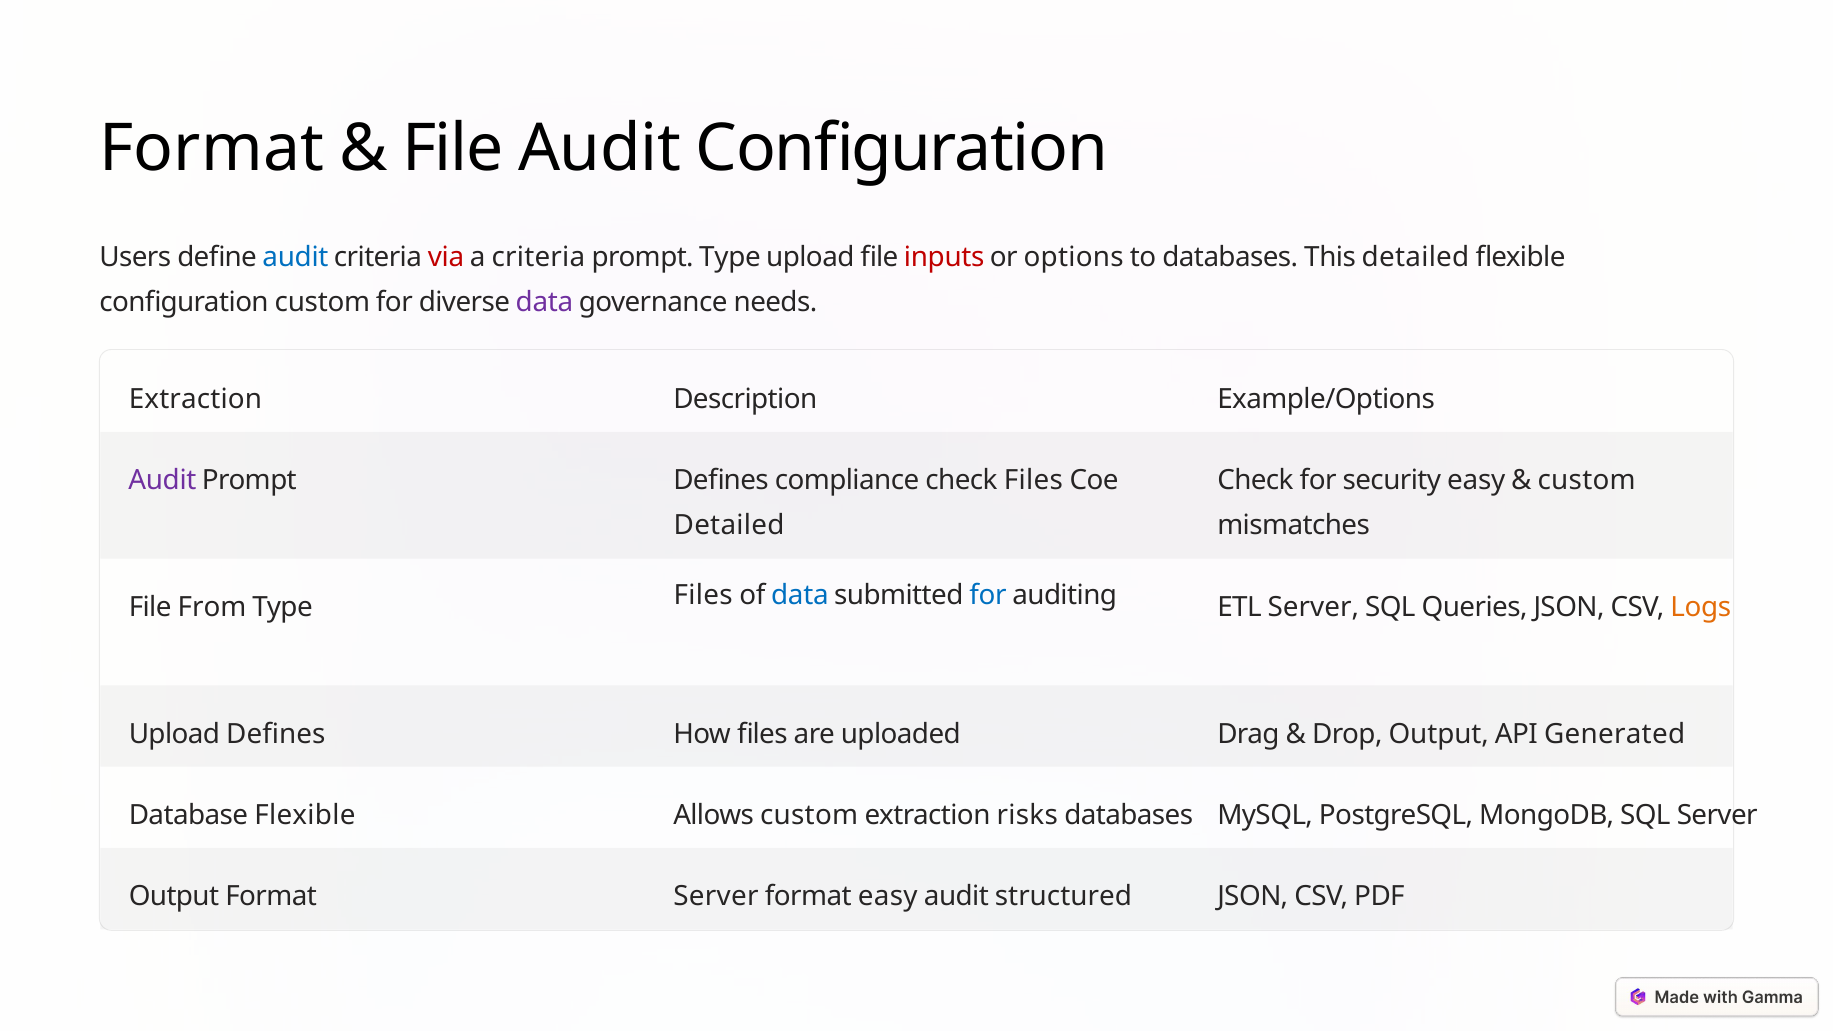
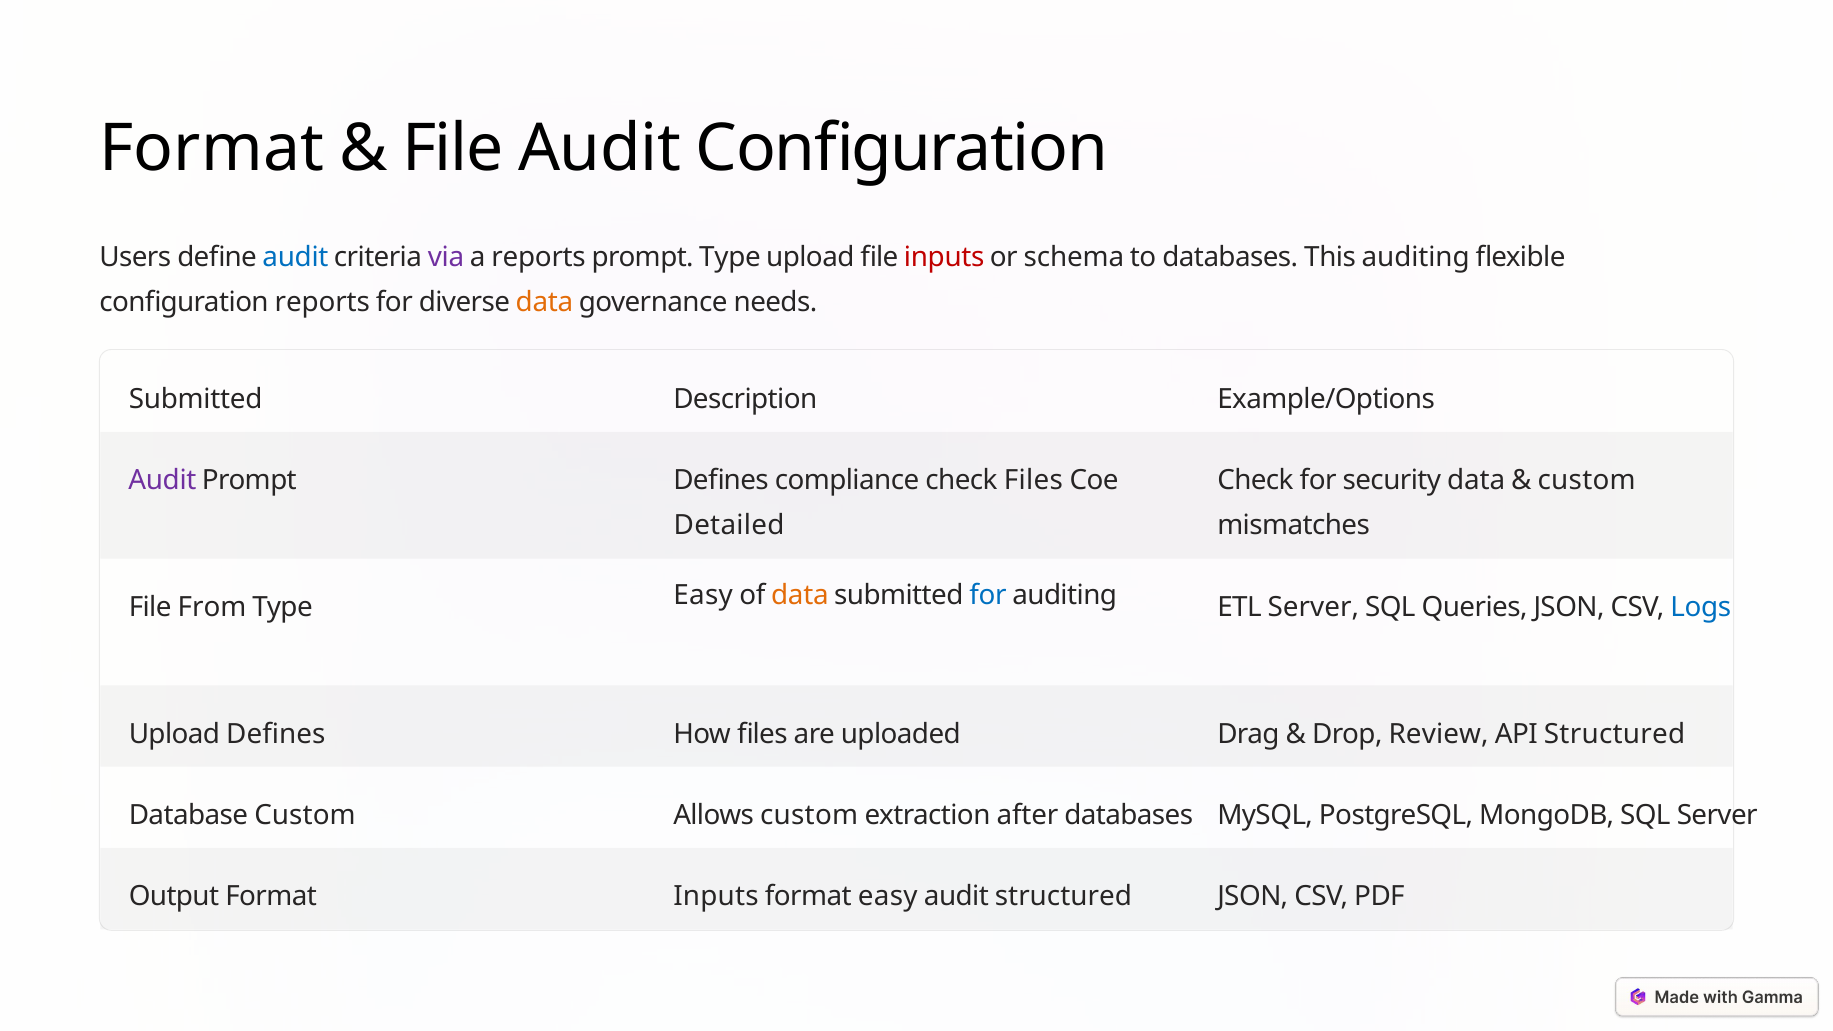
via colour: red -> purple (446, 257)
a criteria: criteria -> reports (539, 257)
options: options -> schema (1074, 257)
This detailed: detailed -> auditing (1416, 257)
configuration custom: custom -> reports (322, 303)
data colour: purple -> orange (545, 303)
Extraction: Extraction -> Submitted (196, 399)
security easy: easy -> data (1476, 480)
Type Files: Files -> Easy (703, 595)
data colour: blue -> orange (800, 595)
Logs colour: orange -> blue (1701, 607)
Drop Output: Output -> Review (1439, 734)
API Generated: Generated -> Structured (1615, 734)
Database Flexible: Flexible -> Custom (305, 815)
risks: risks -> after (1027, 815)
Format Server: Server -> Inputs (716, 897)
